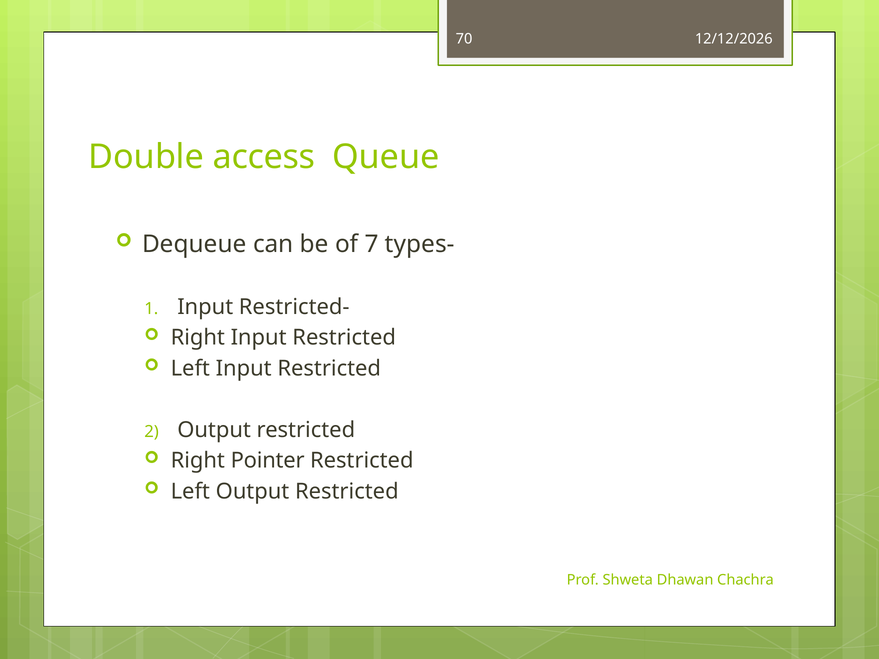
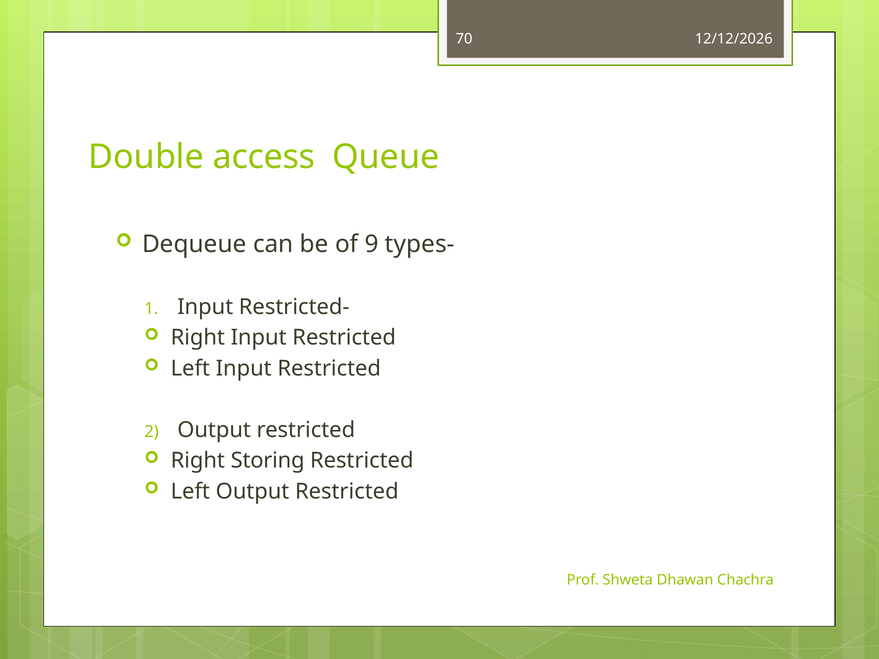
7: 7 -> 9 (372, 244)
Pointer: Pointer -> Storing (268, 461)
